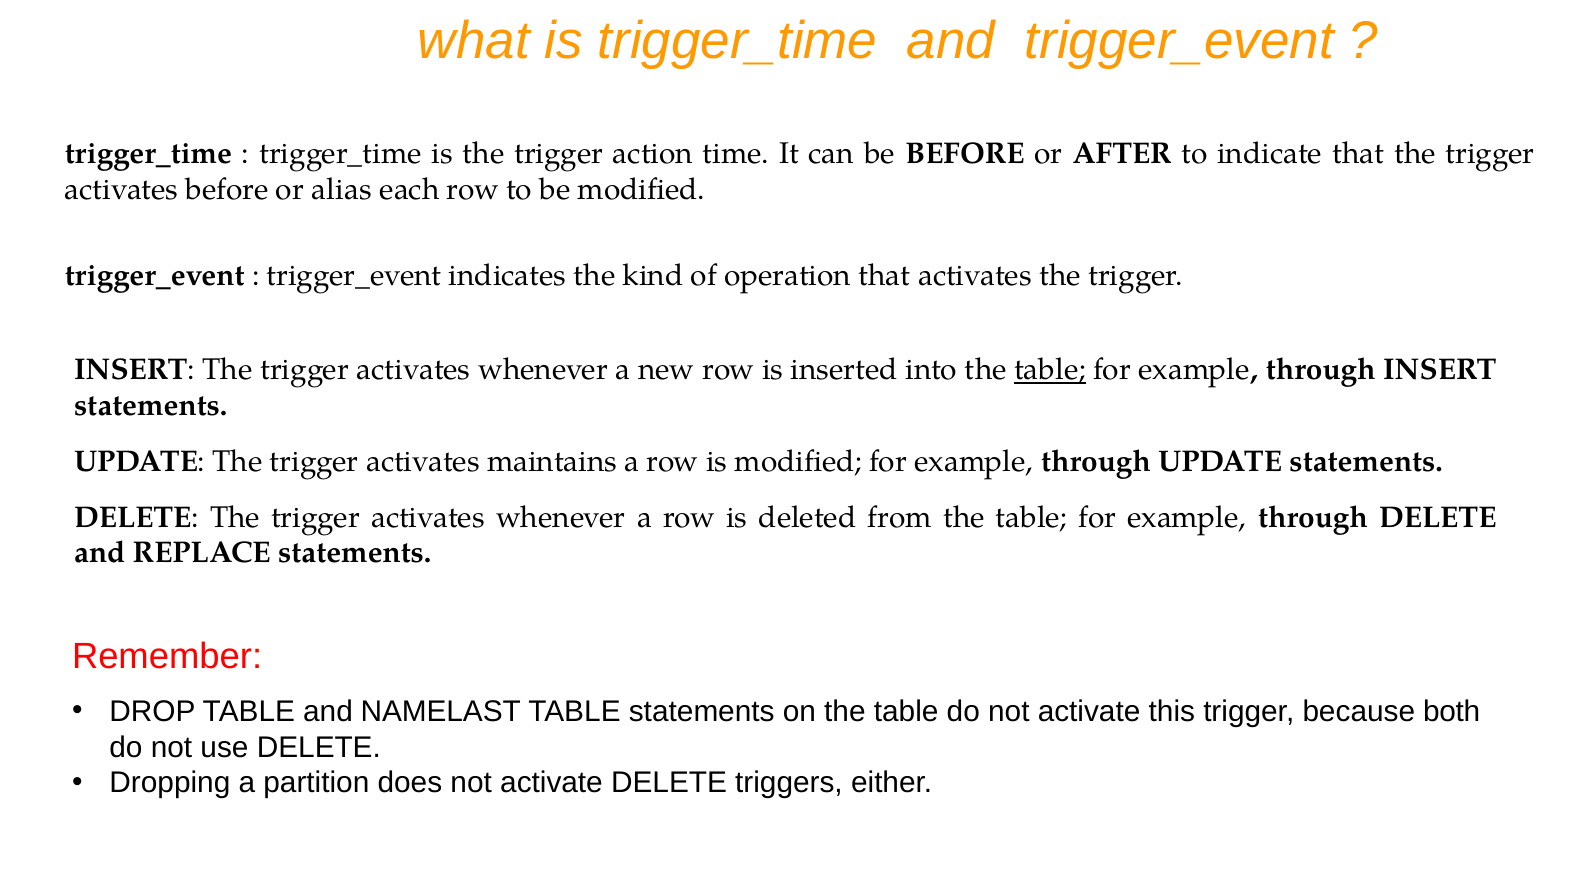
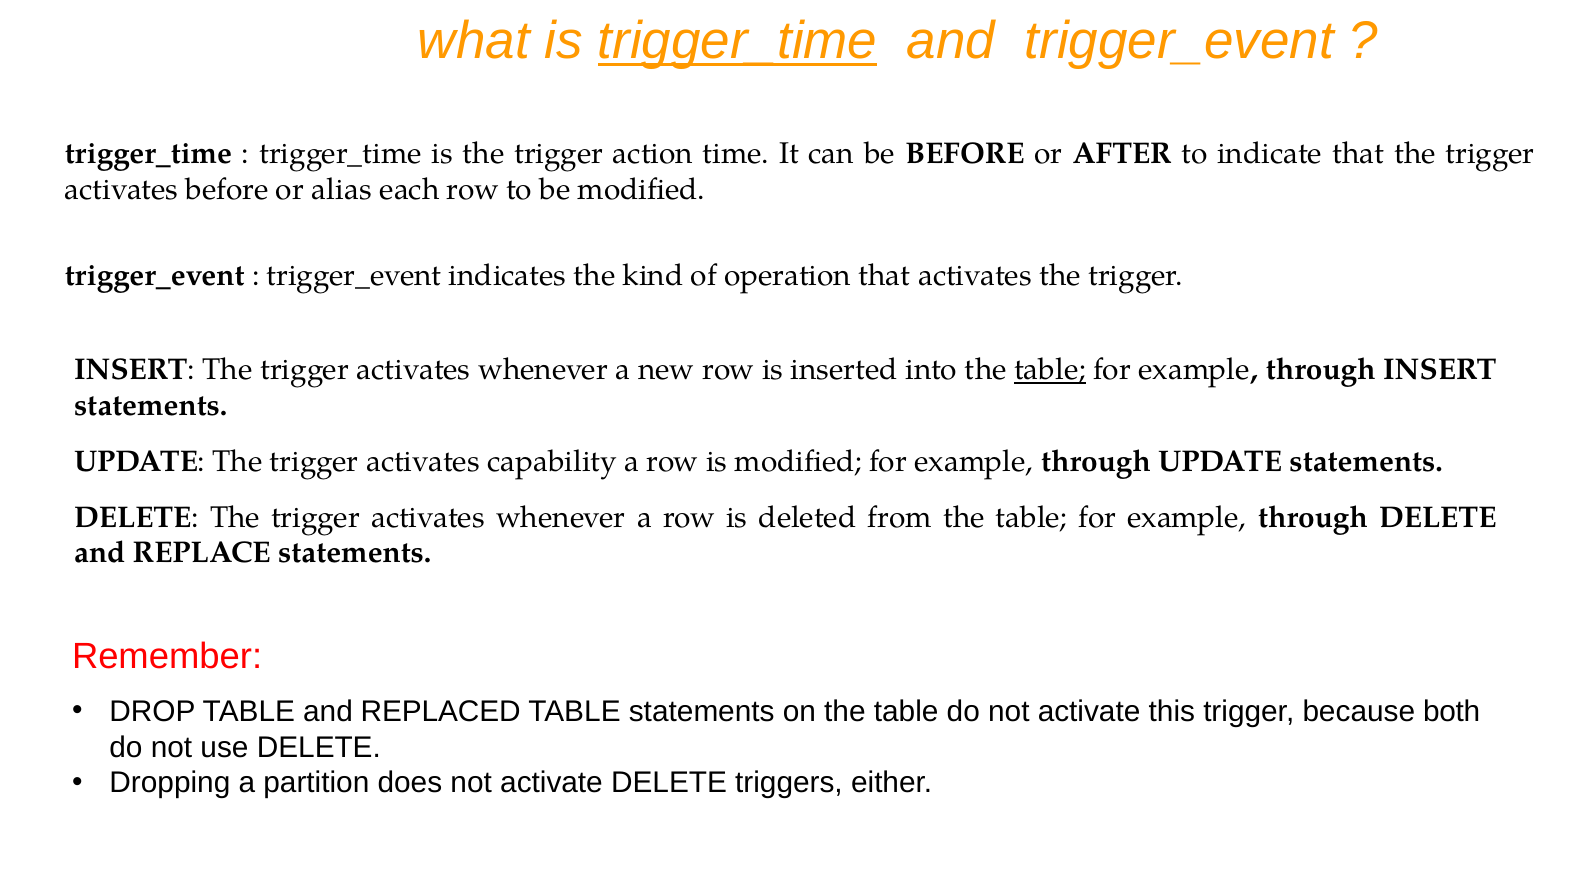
trigger_time underline: none -> present (738, 41)
maintains: maintains -> capability (552, 461)
NAMELAST: NAMELAST -> REPLACED (441, 711)
